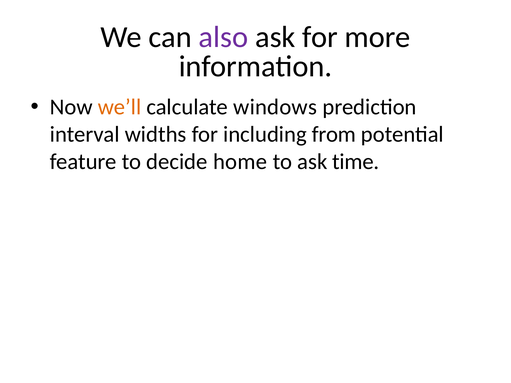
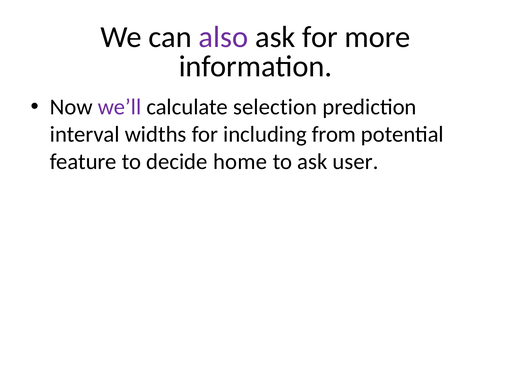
we’ll colour: orange -> purple (119, 107)
windows: windows -> selection (275, 107)
time: time -> user (356, 162)
